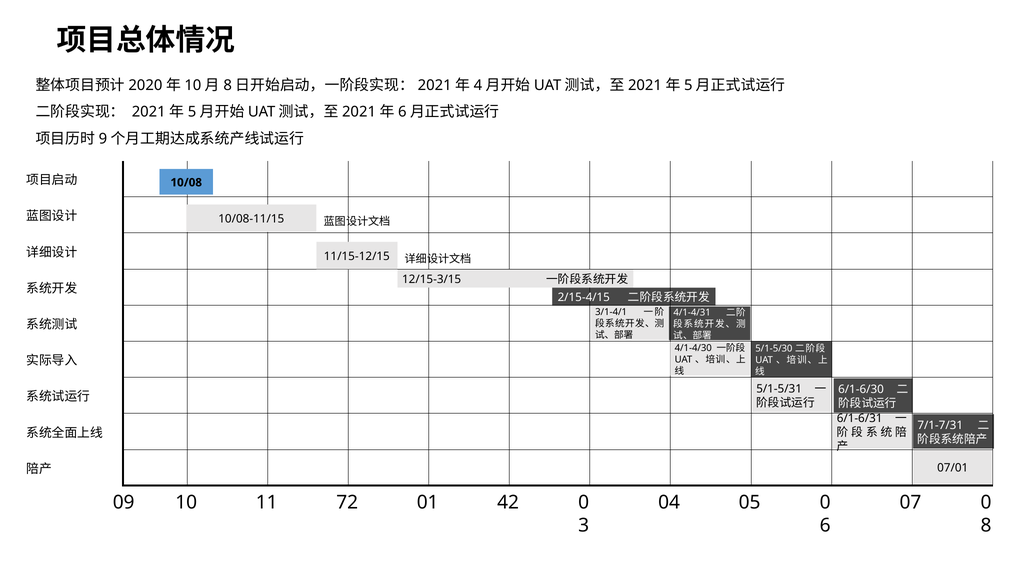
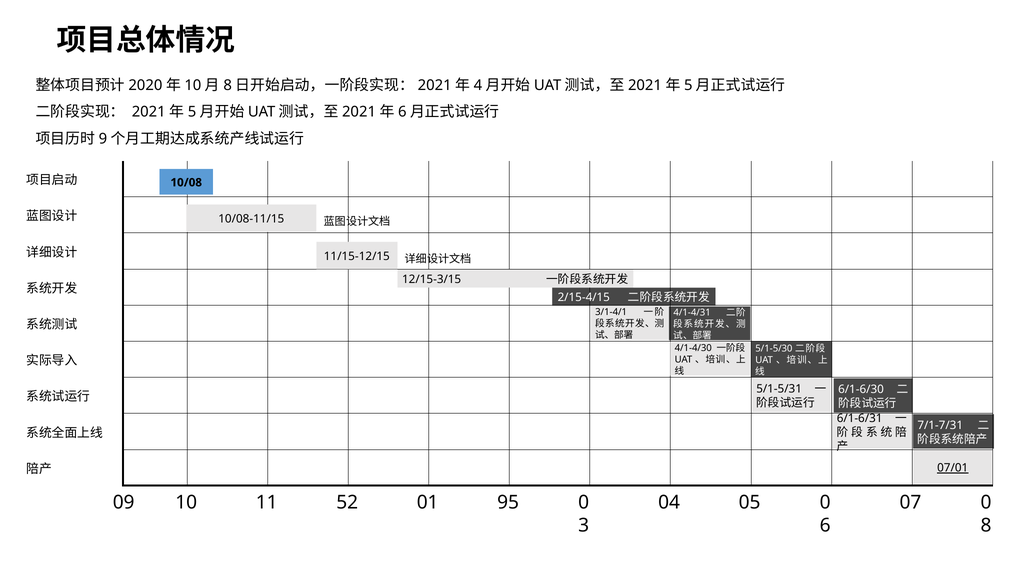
07/01 underline: none -> present (953, 468)
72: 72 -> 52 (347, 503)
42: 42 -> 95 (508, 503)
